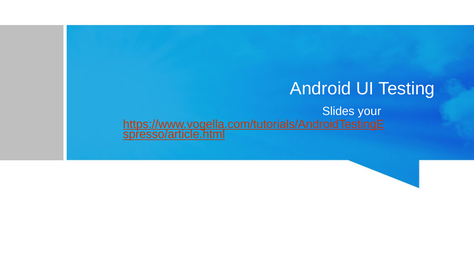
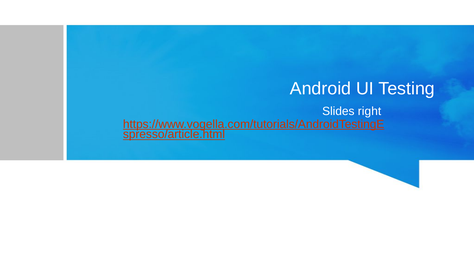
your: your -> right (370, 111)
